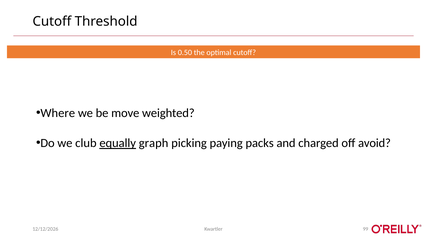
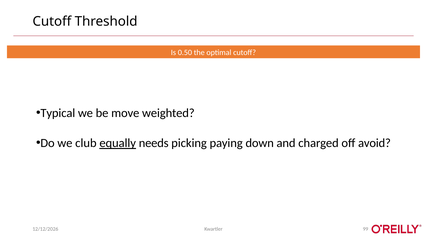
Where: Where -> Typical (58, 113)
graph: graph -> needs (154, 143)
packs: packs -> down (260, 143)
